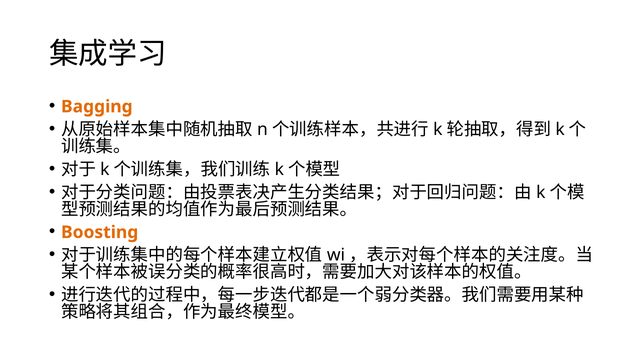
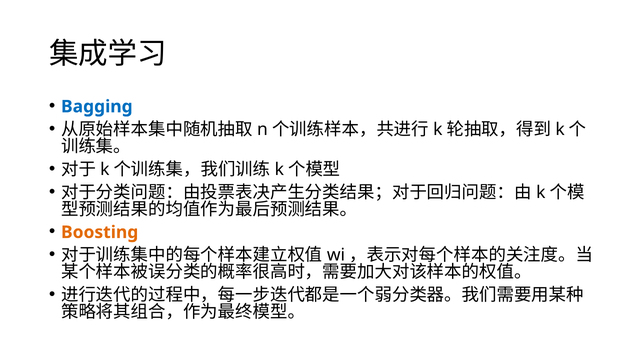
Bagging colour: orange -> blue (97, 106)
